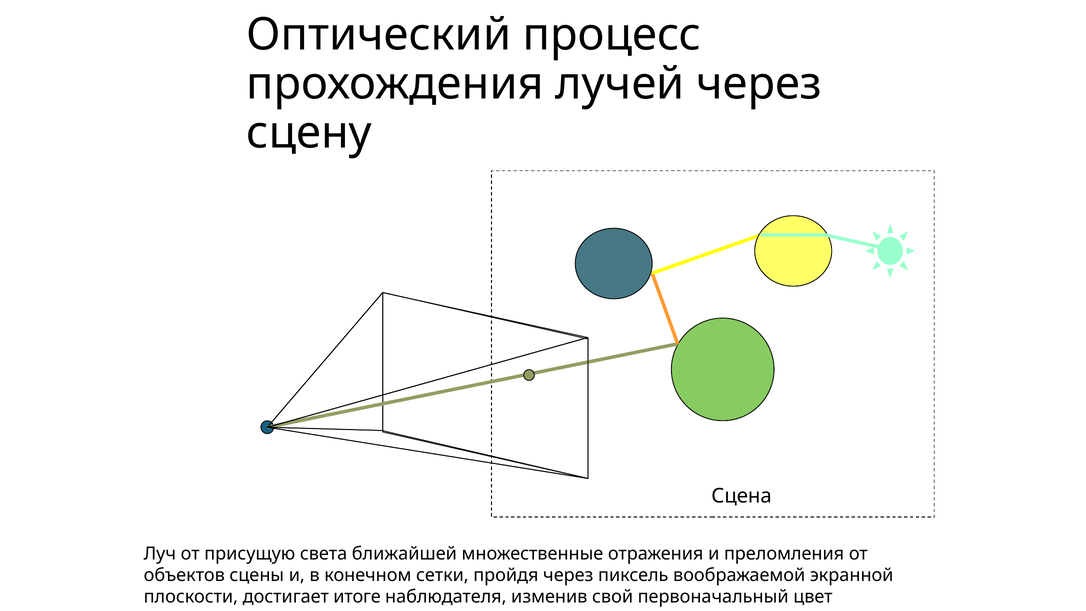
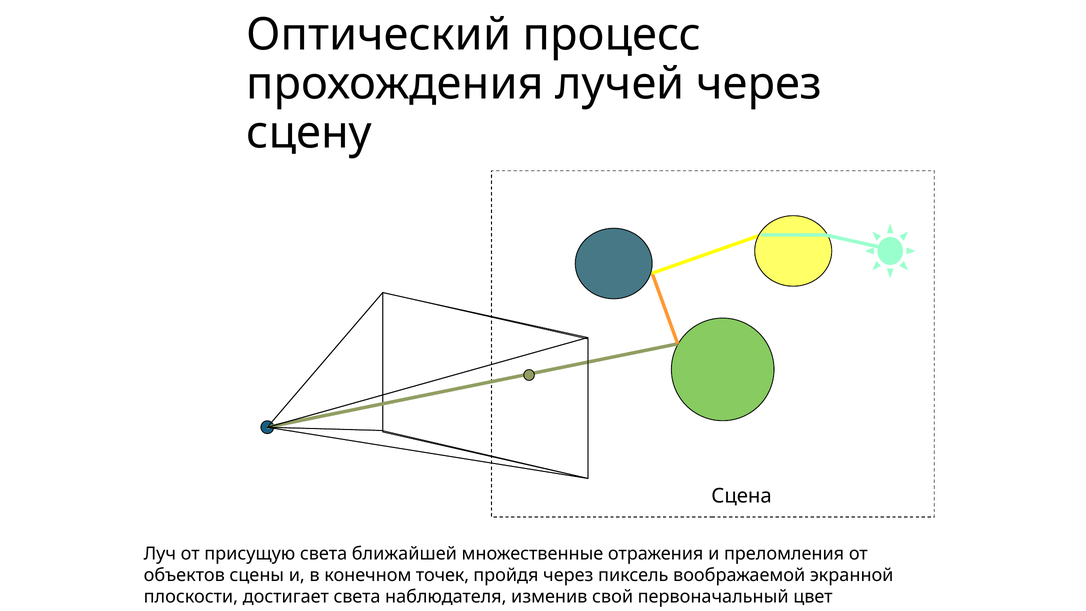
сетки: сетки -> точек (442, 575)
достигает итоге: итоге -> света (357, 597)
